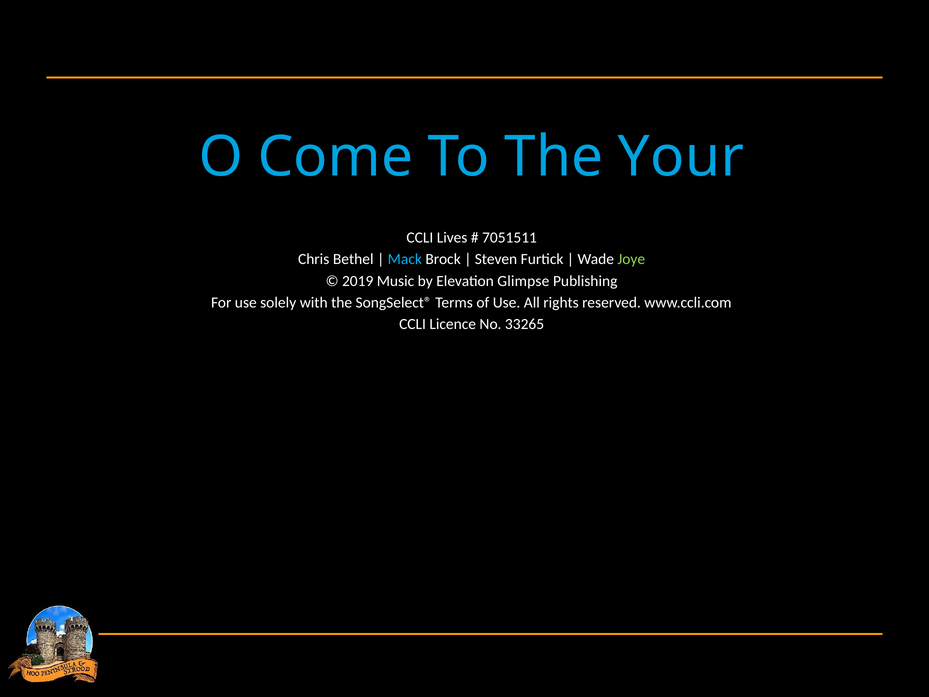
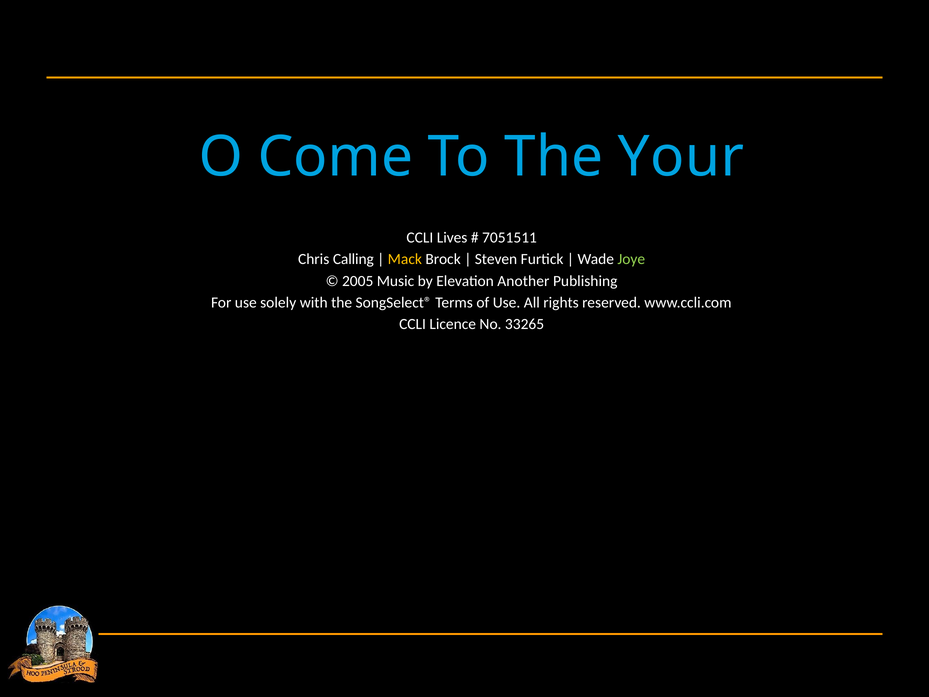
Bethel: Bethel -> Calling (353, 259)
Mack colour: light blue -> yellow (405, 259)
2019: 2019 -> 2005 (358, 281)
Glimpse: Glimpse -> Another (523, 281)
